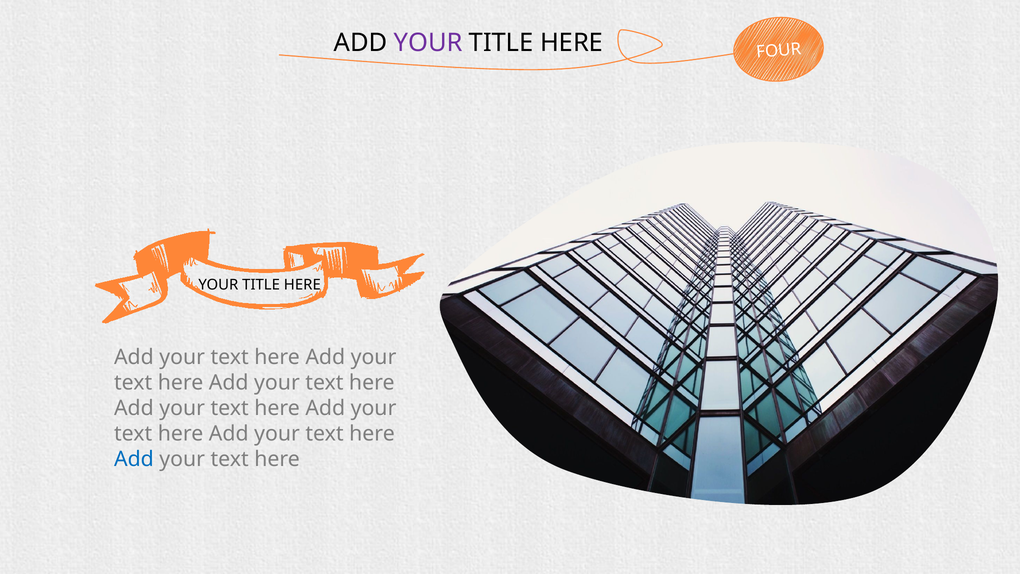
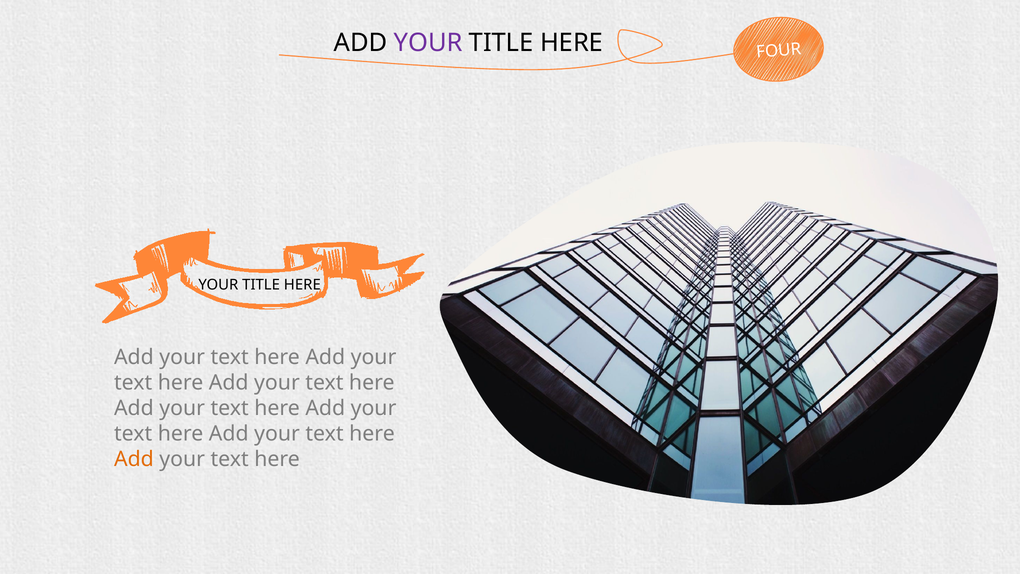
Add colour: blue -> orange (134, 459)
